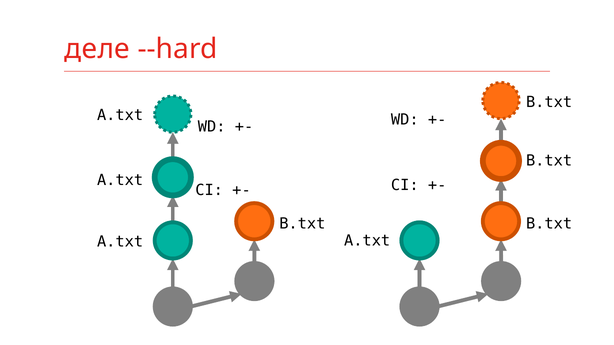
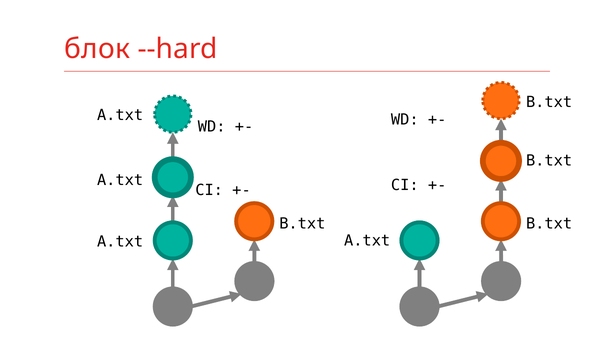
деле: деле -> блок (97, 49)
